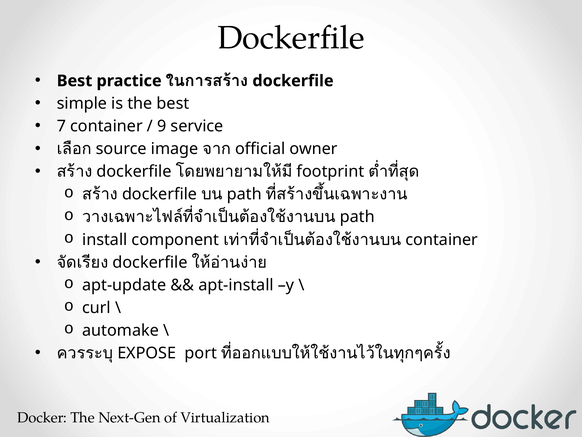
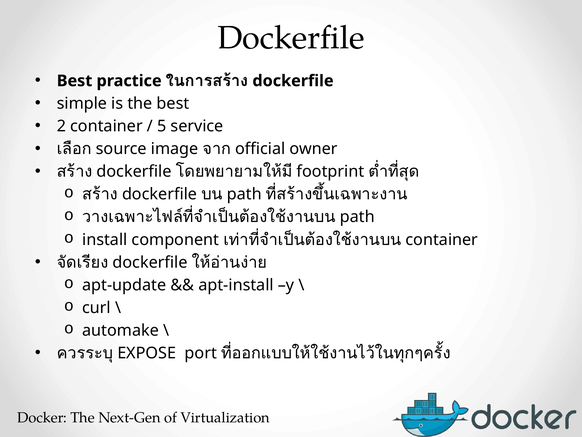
7: 7 -> 2 (61, 126)
9: 9 -> 5 (162, 126)
